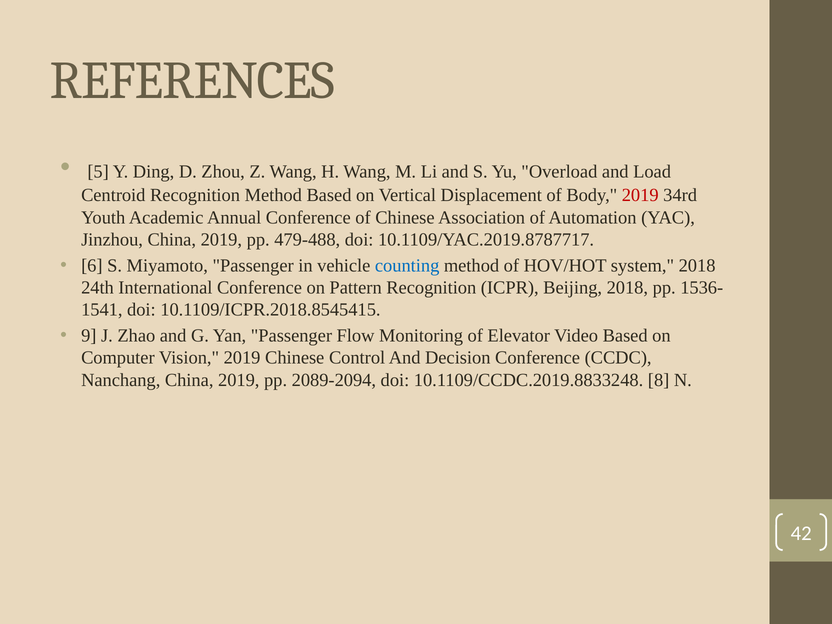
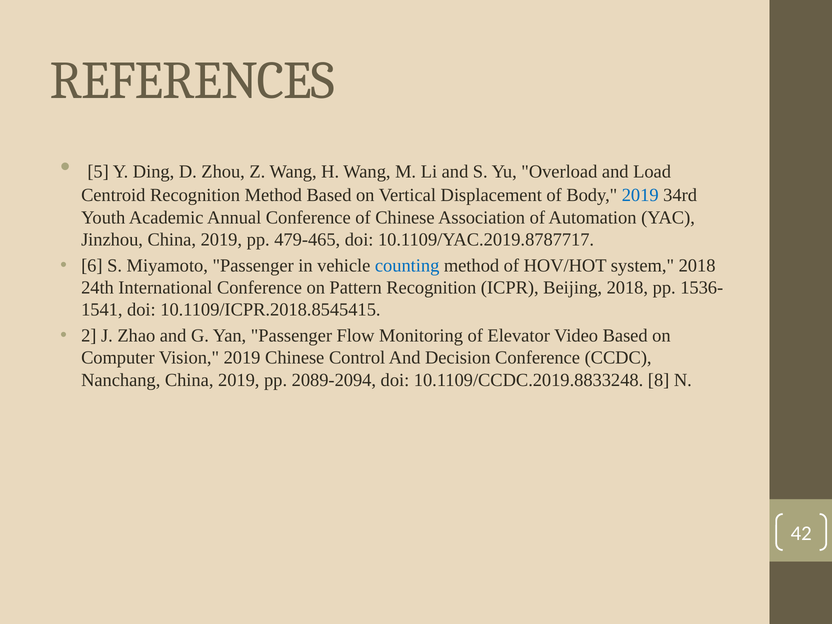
2019 colour: red -> blue (640, 195)
479-488: 479-488 -> 479-465 (307, 240)
9: 9 -> 2 (89, 336)
